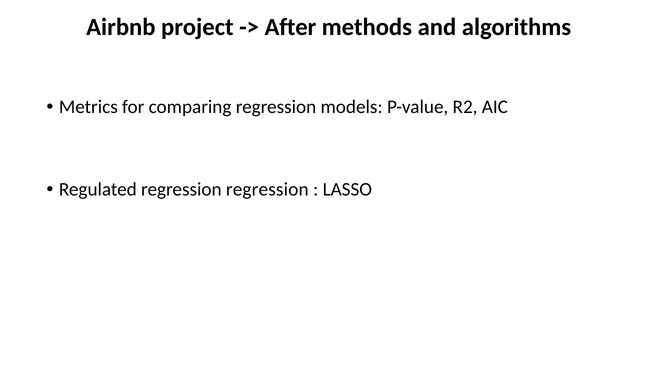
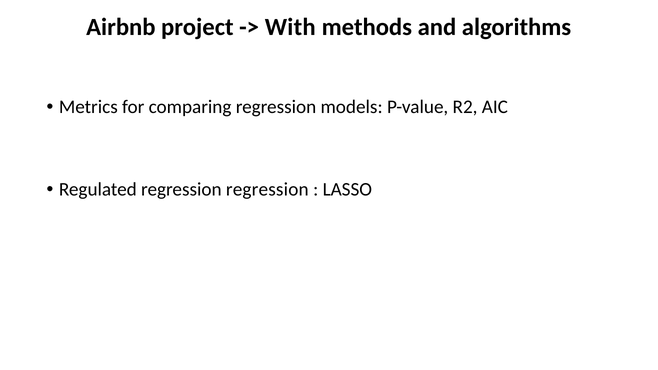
After: After -> With (290, 27)
